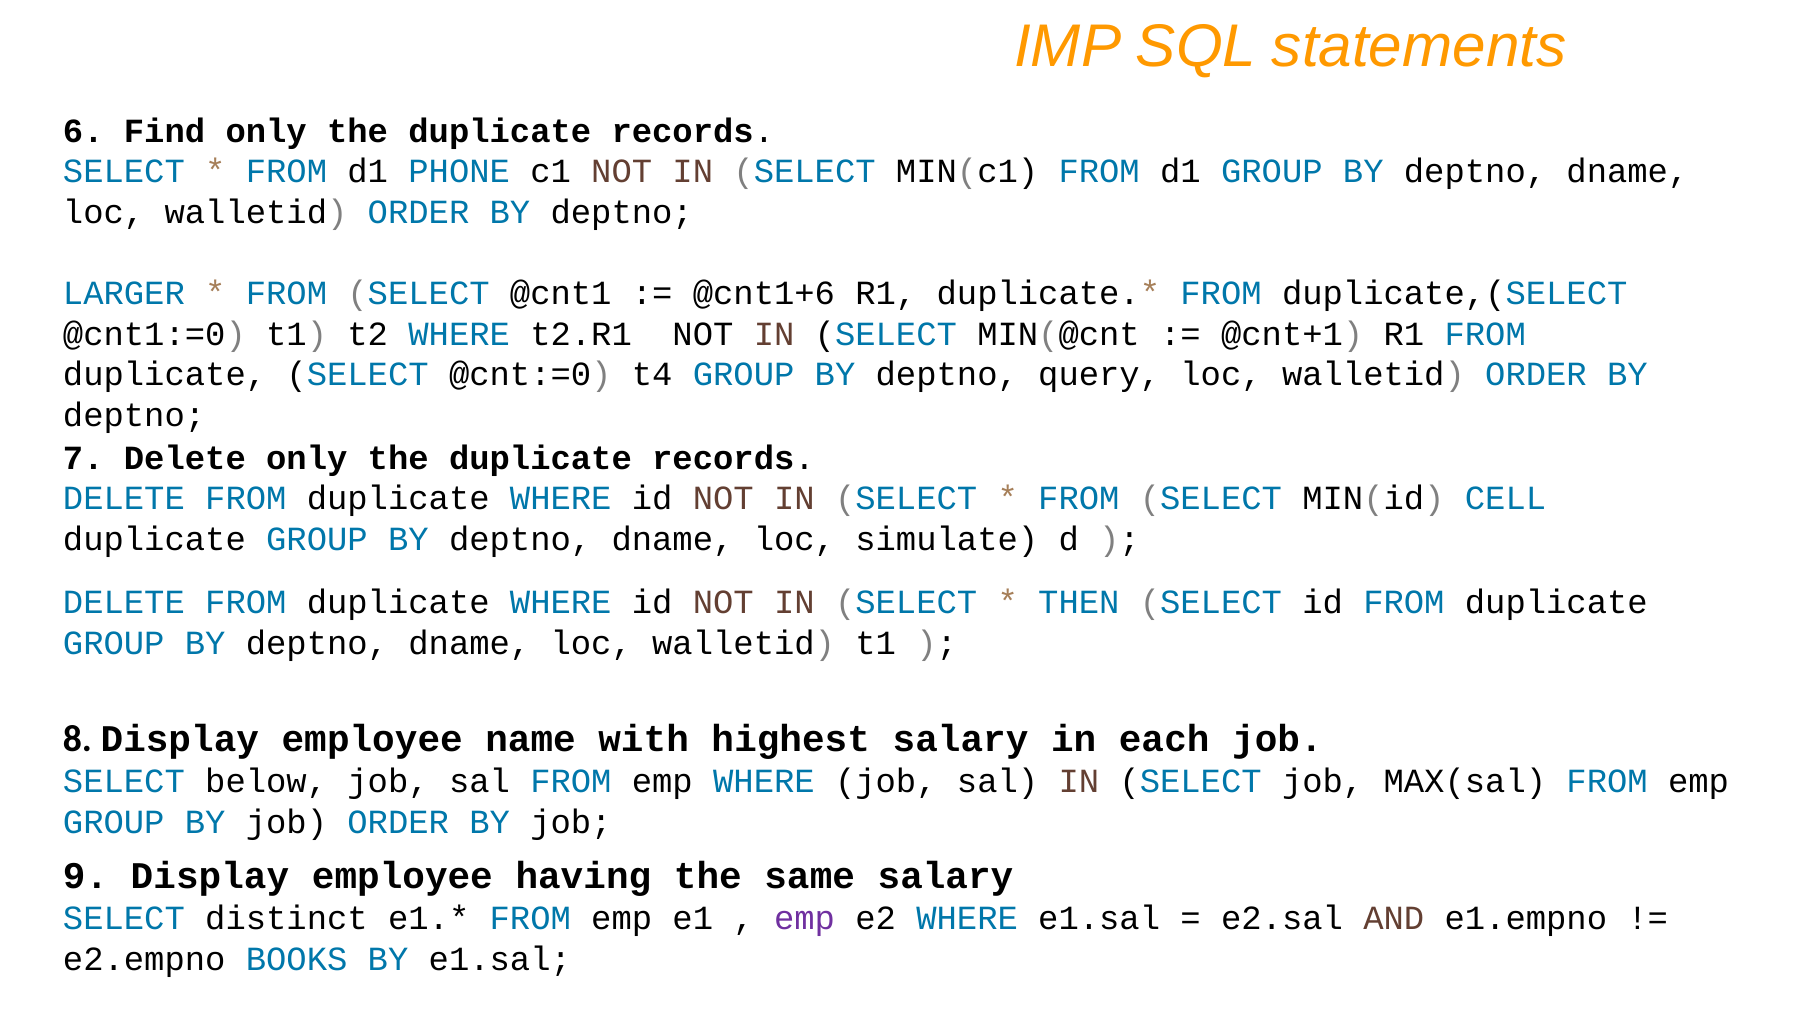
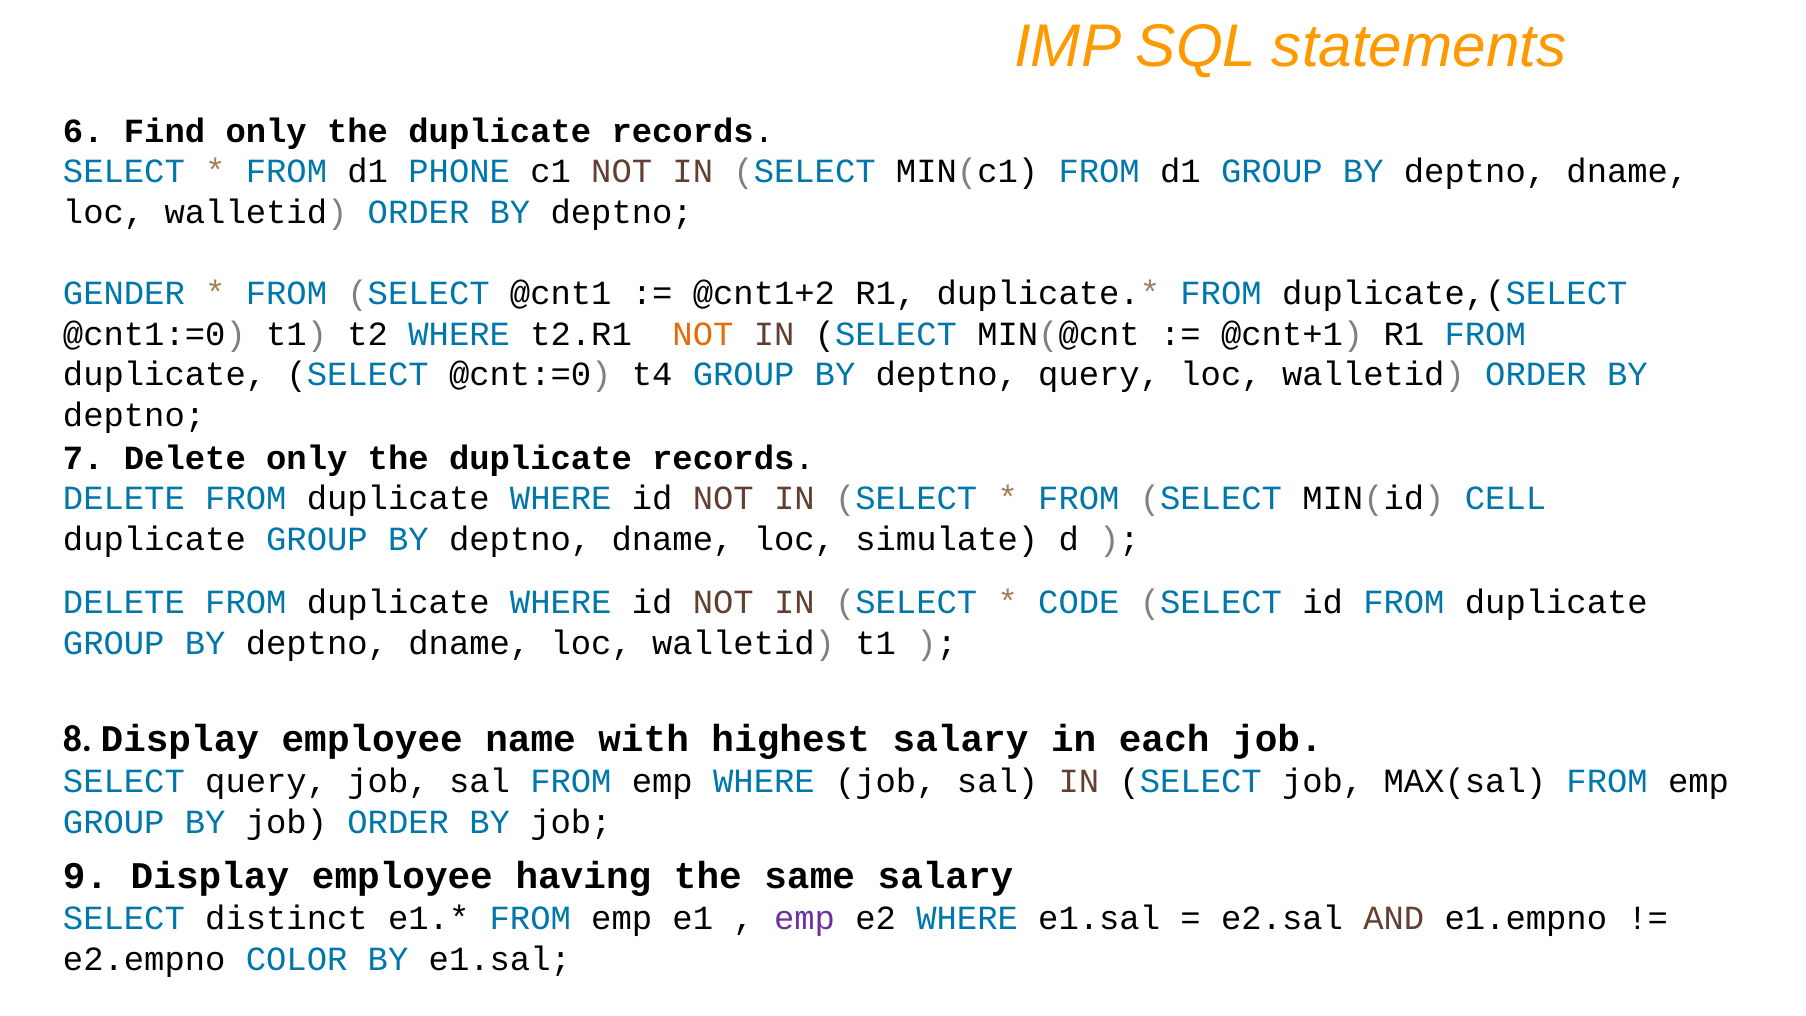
LARGER: LARGER -> GENDER (124, 293)
@cnt1+6: @cnt1+6 -> @cnt1+2 (764, 293)
NOT colour: black -> orange (703, 334)
THEN: THEN -> CODE (1079, 602)
SELECT below: below -> query (266, 782)
BOOKS: BOOKS -> COLOR (297, 959)
